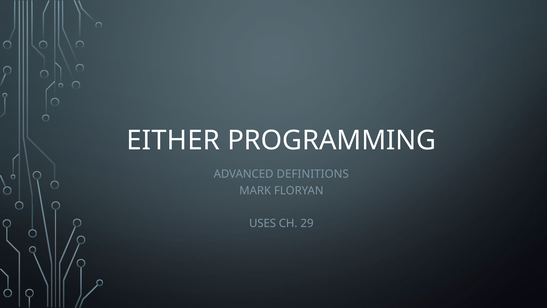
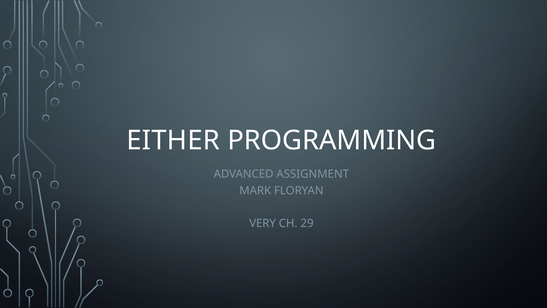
DEFINITIONS: DEFINITIONS -> ASSIGNMENT (313, 174)
USES: USES -> VERY (263, 223)
